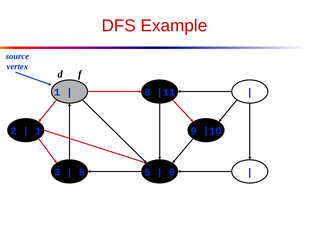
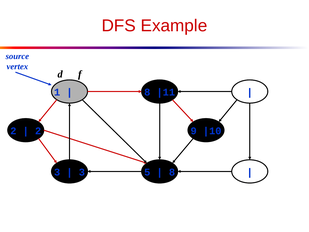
1: 1 -> 2 (38, 131)
5: 5 -> 3 (82, 172)
0: 0 -> 8 (172, 172)
